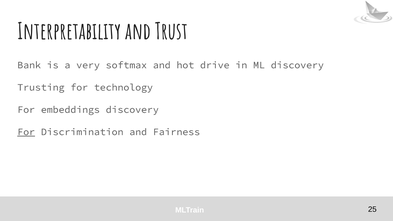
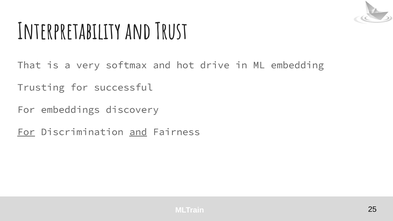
Bank: Bank -> That (29, 65)
ML discovery: discovery -> embedding (297, 65)
technology: technology -> successful (123, 87)
and underline: none -> present (138, 132)
